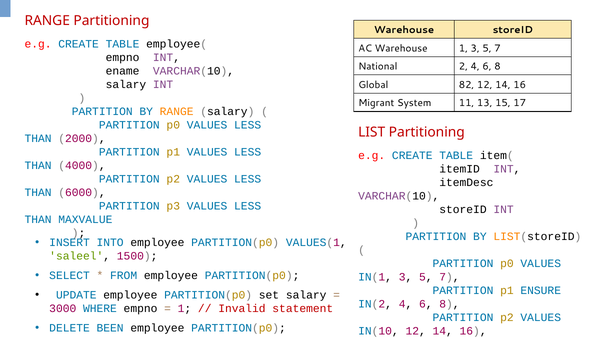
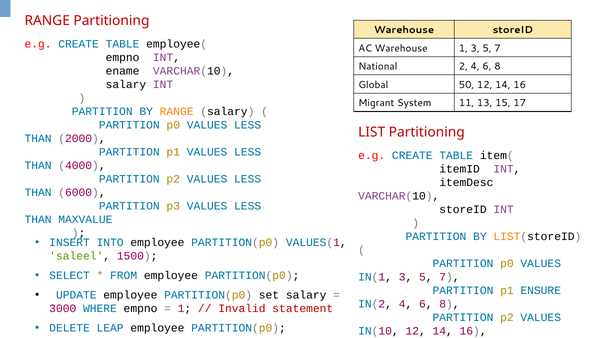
82: 82 -> 50 (467, 85)
BEEN: BEEN -> LEAP (110, 328)
